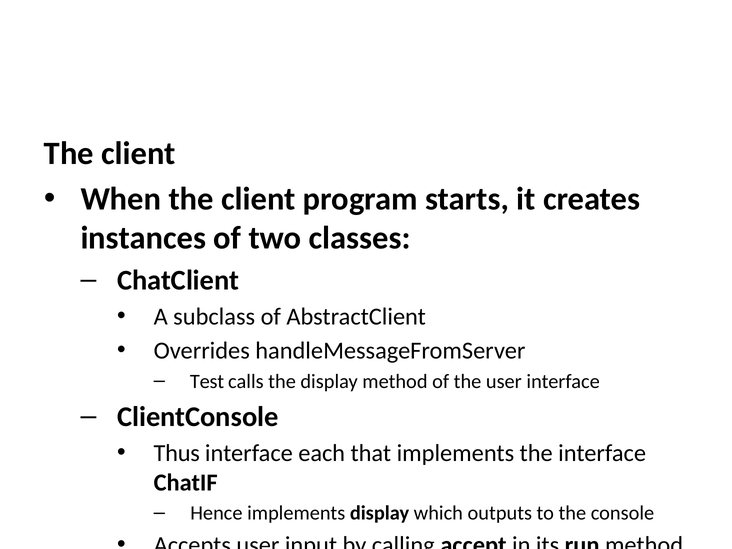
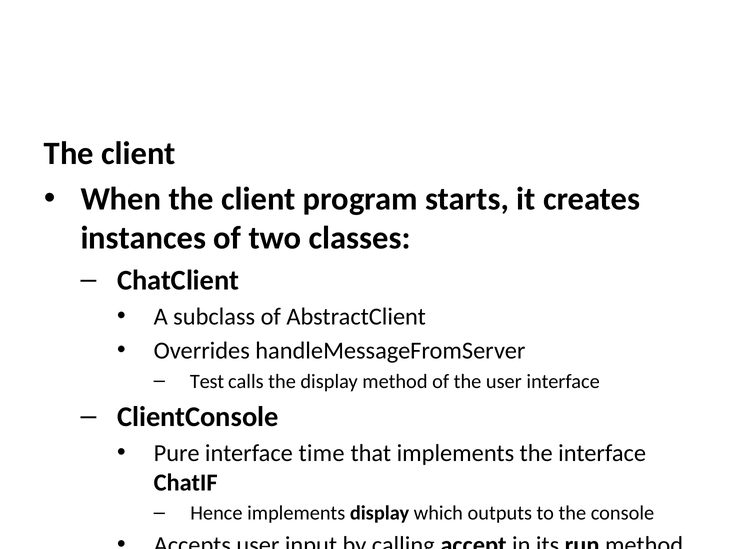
Thus: Thus -> Pure (177, 453)
each: each -> time (322, 453)
